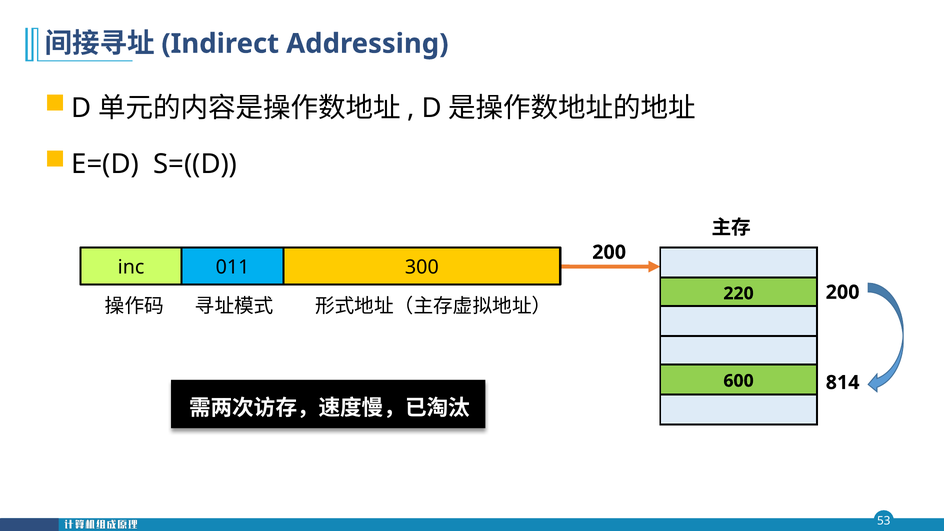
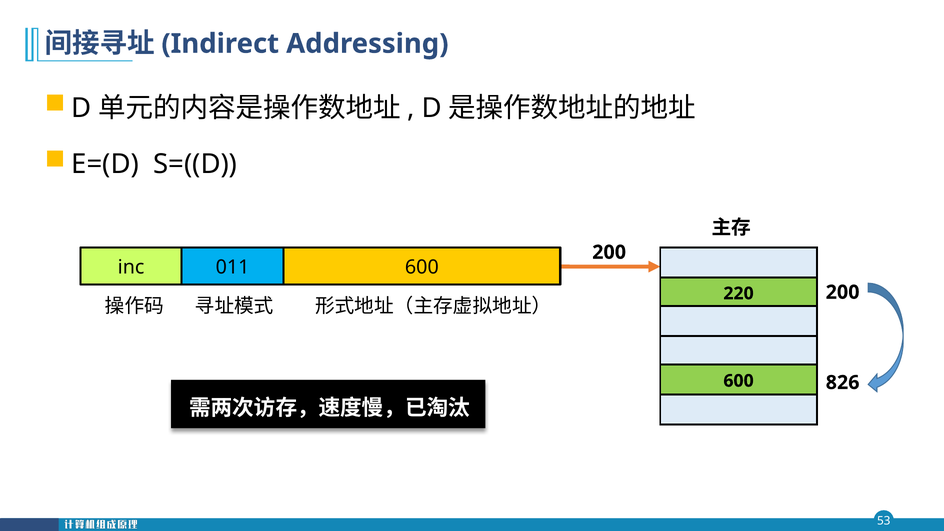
011 300: 300 -> 600 (422, 267)
814: 814 -> 826 (843, 383)
